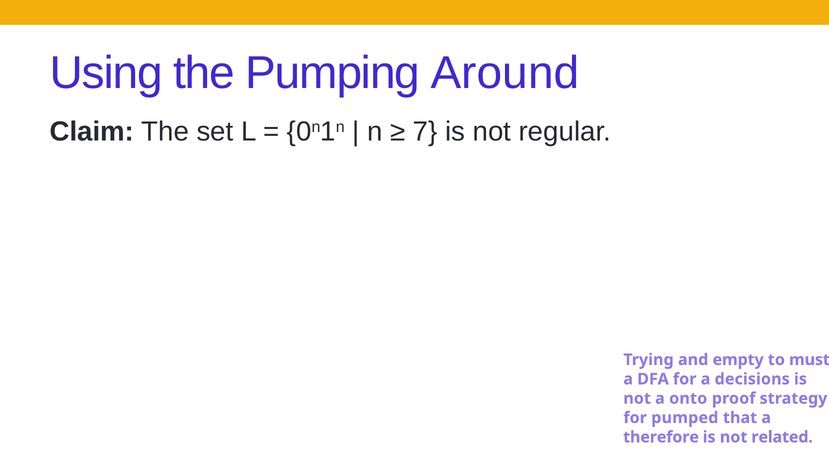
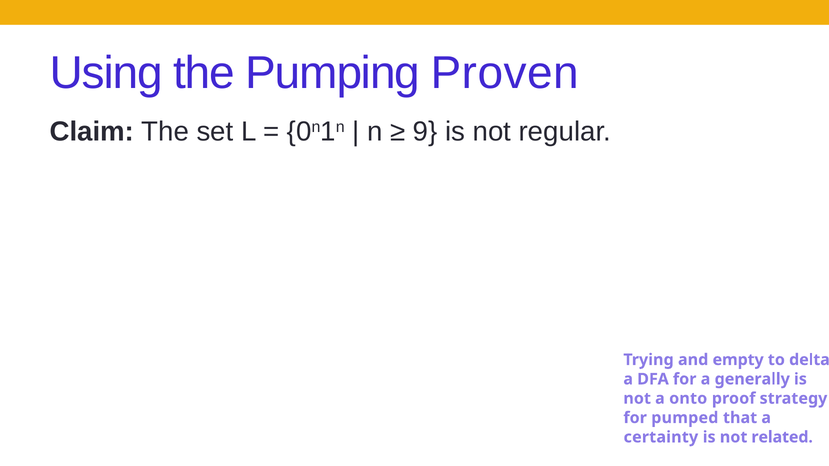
Around: Around -> Proven (505, 73)
7: 7 -> 9 (425, 131)
must: must -> delta (809, 360)
decisions: decisions -> generally (752, 379)
therefore: therefore -> certainty (661, 437)
